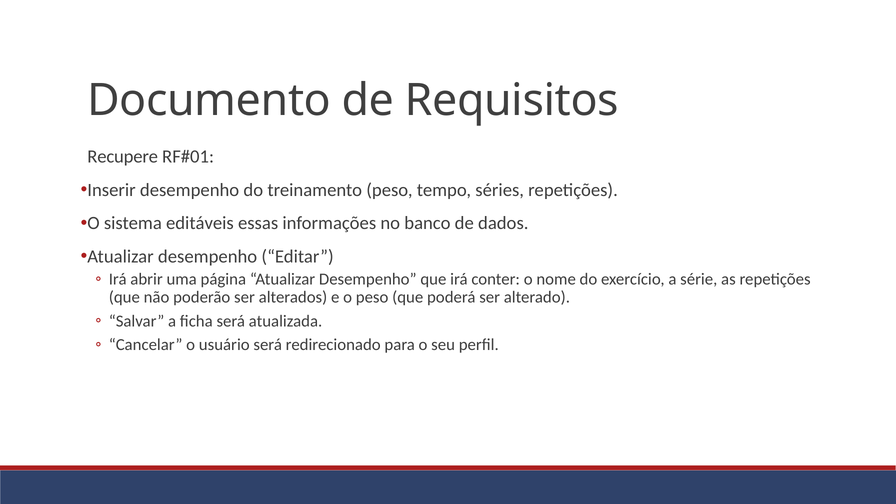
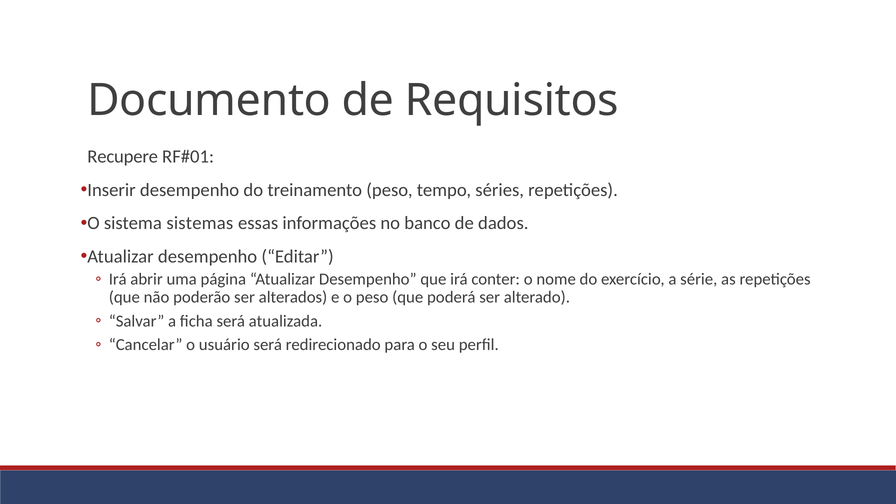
editáveis: editáveis -> sistemas (200, 223)
